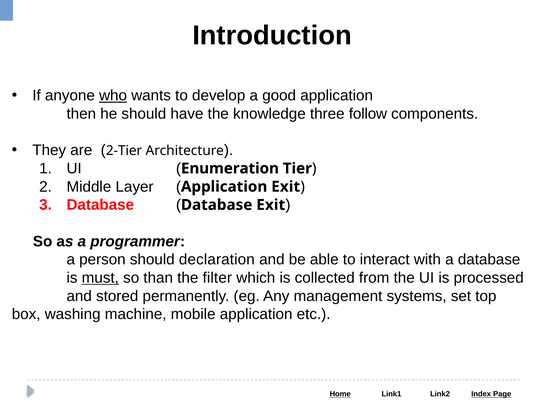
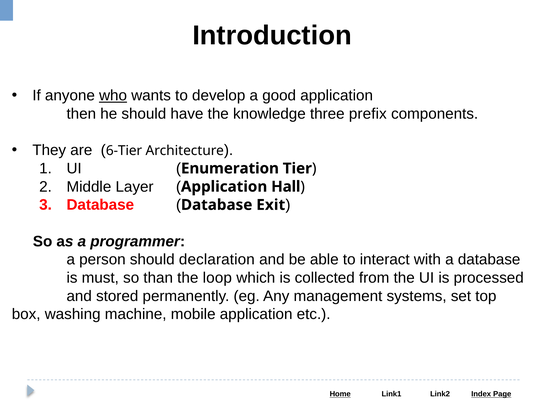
follow: follow -> prefix (368, 114)
2-Tier: 2-Tier -> 6-Tier (124, 151)
Application Exit: Exit -> Hall (286, 187)
must underline: present -> none (100, 278)
filter: filter -> loop (217, 278)
